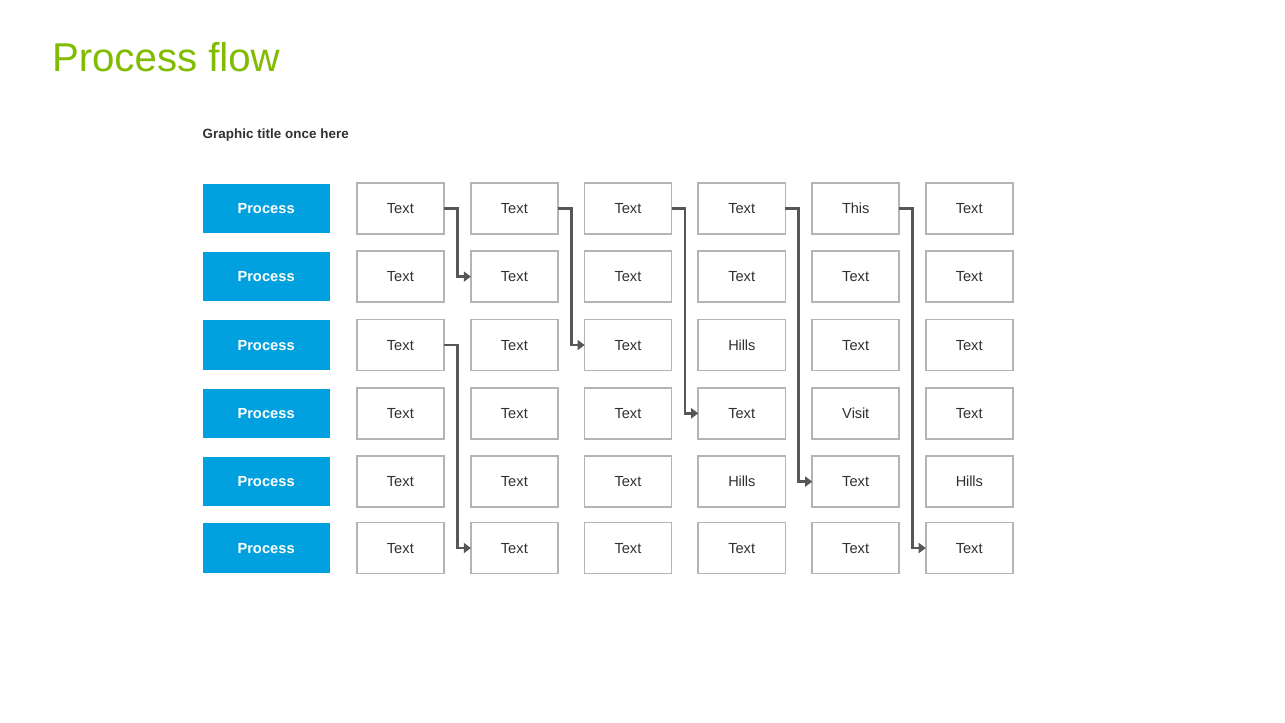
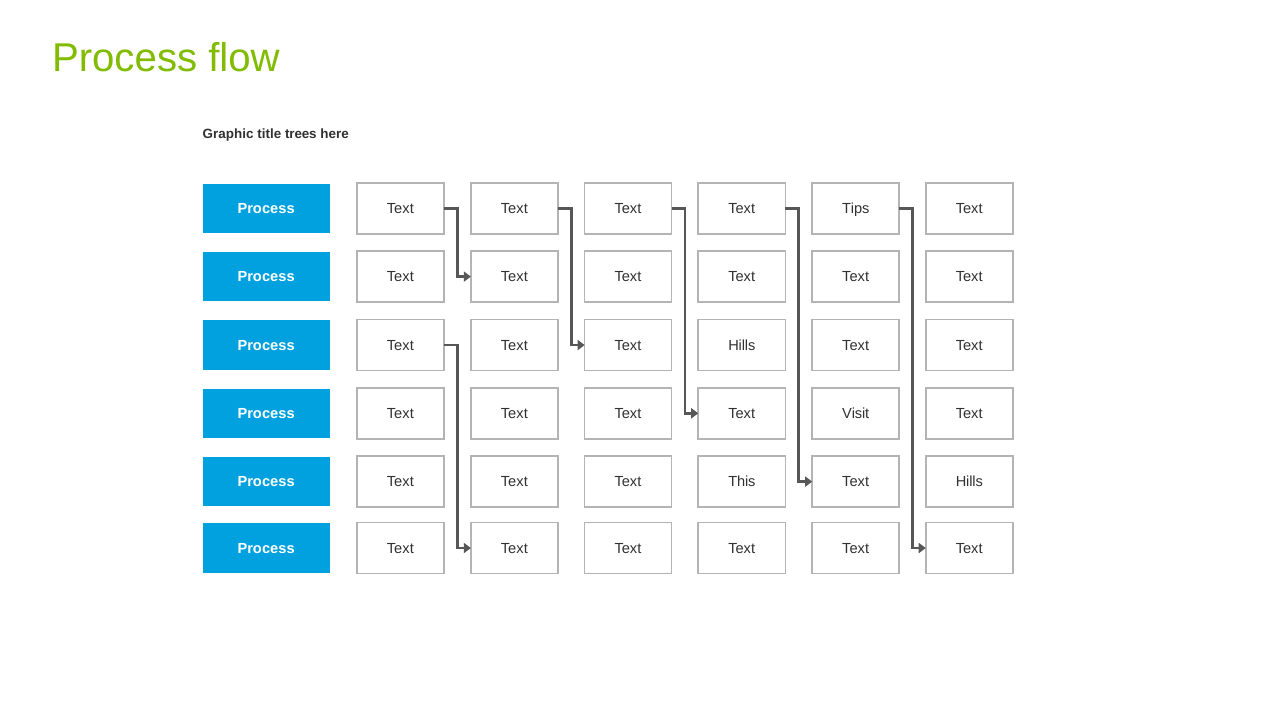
once: once -> trees (301, 134)
This: This -> Tips (856, 208)
Hills: Hills -> This (742, 482)
